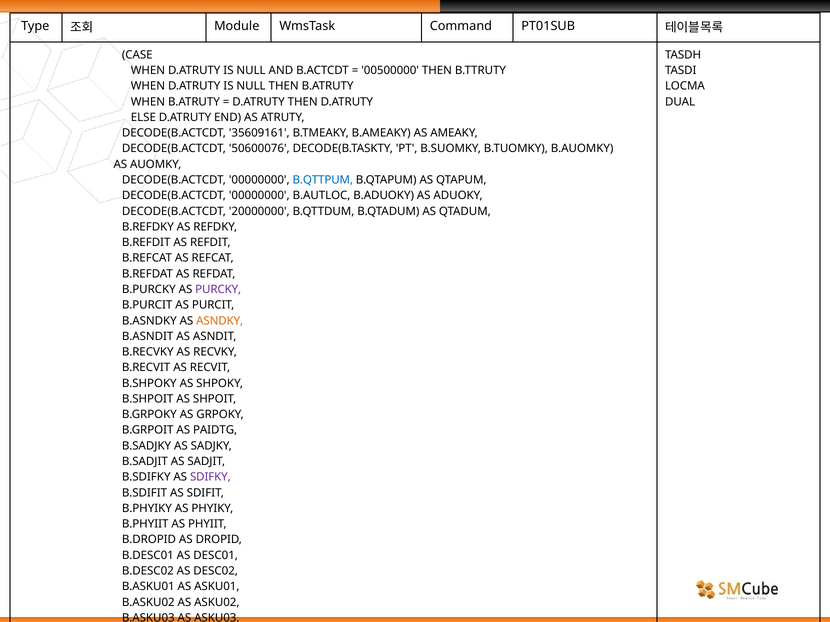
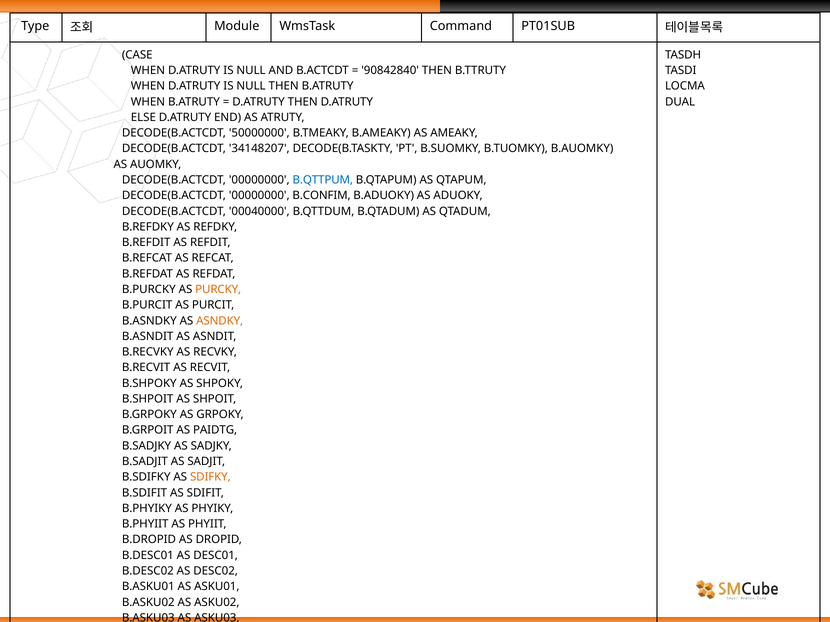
00500000: 00500000 -> 90842840 (390, 71)
35609161: 35609161 -> 50000000 (259, 133)
50600076: 50600076 -> 34148207 (259, 149)
B.AUTLOC: B.AUTLOC -> B.CONFIM (322, 196)
20000000: 20000000 -> 00040000 (259, 211)
PURCKY colour: purple -> orange (218, 290)
SDIFKY colour: purple -> orange (210, 477)
